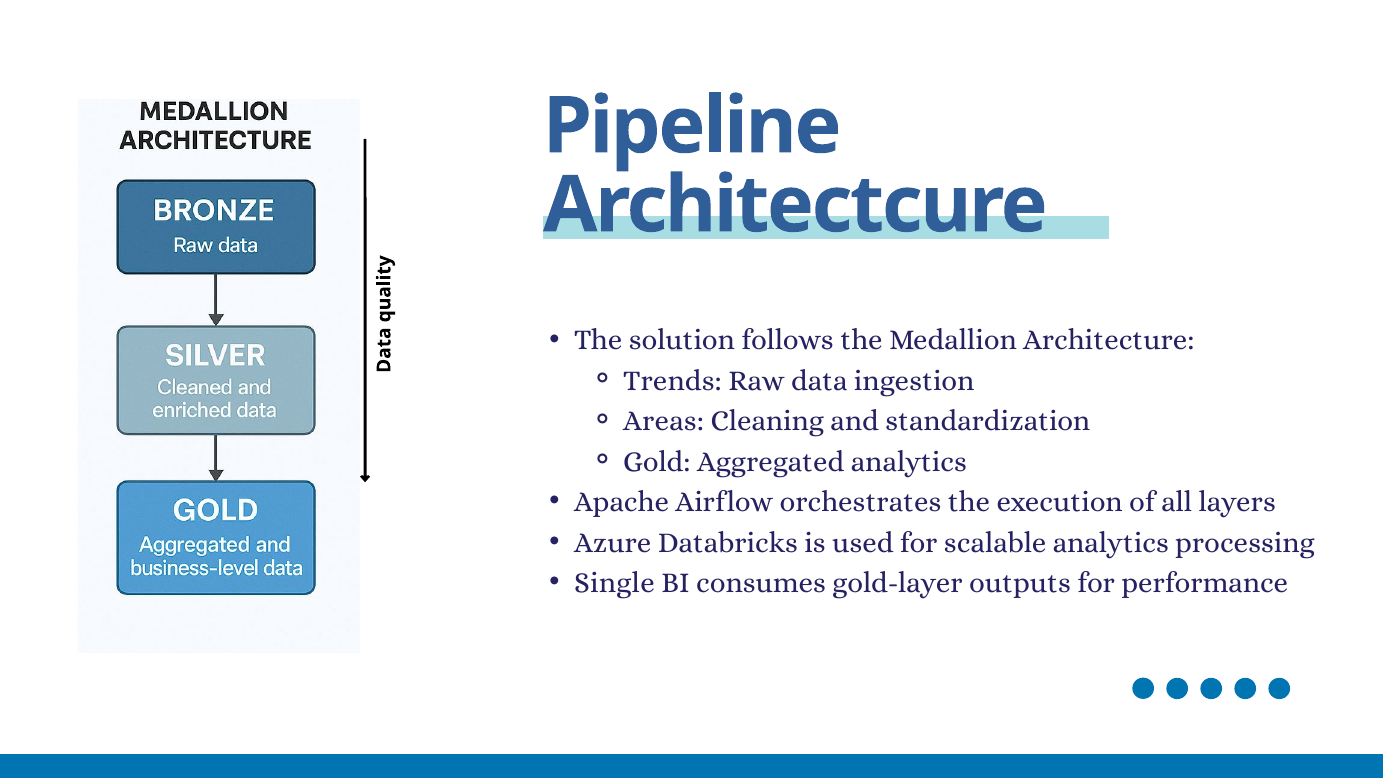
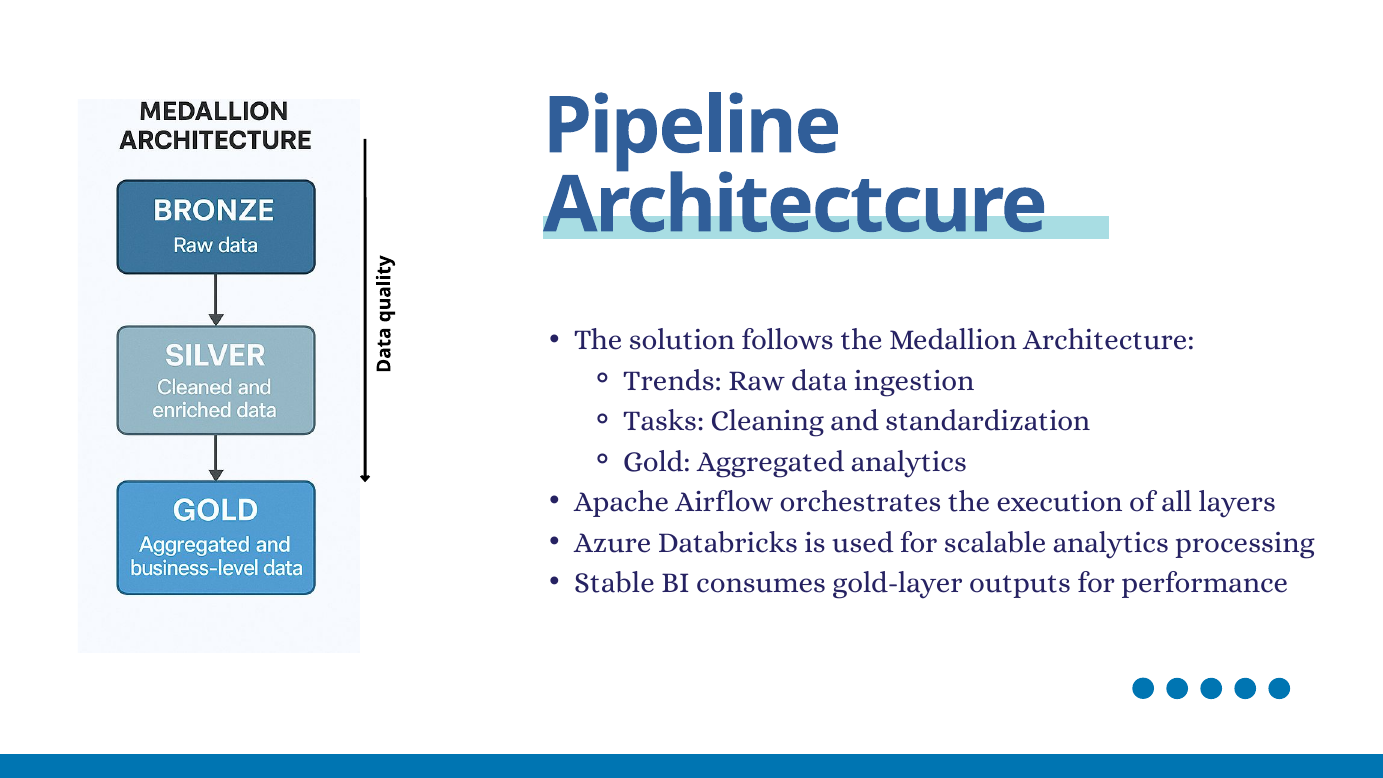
Areas: Areas -> Tasks (664, 421)
Single: Single -> Stable (614, 583)
